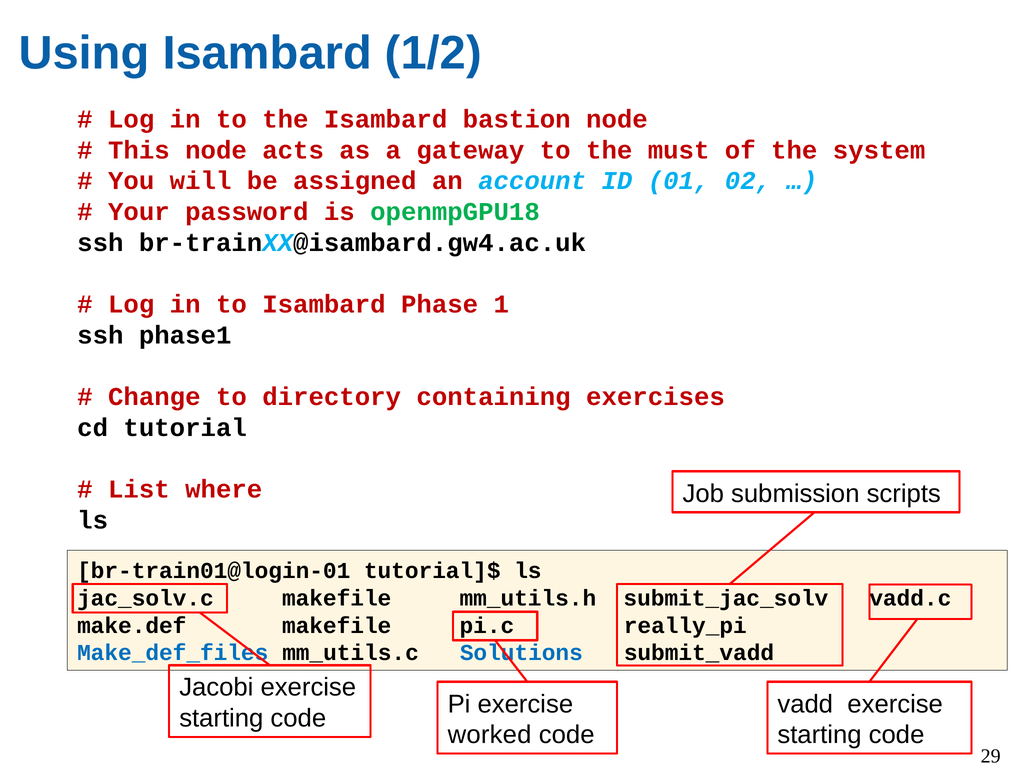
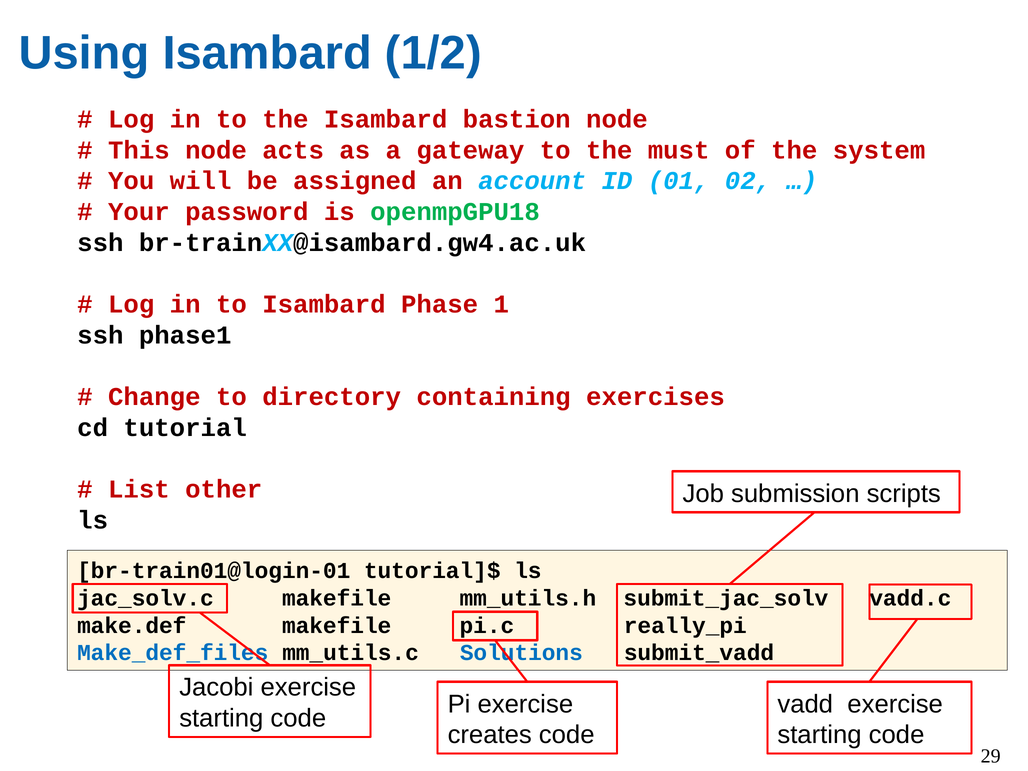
where: where -> other (224, 489)
worked: worked -> creates (490, 735)
